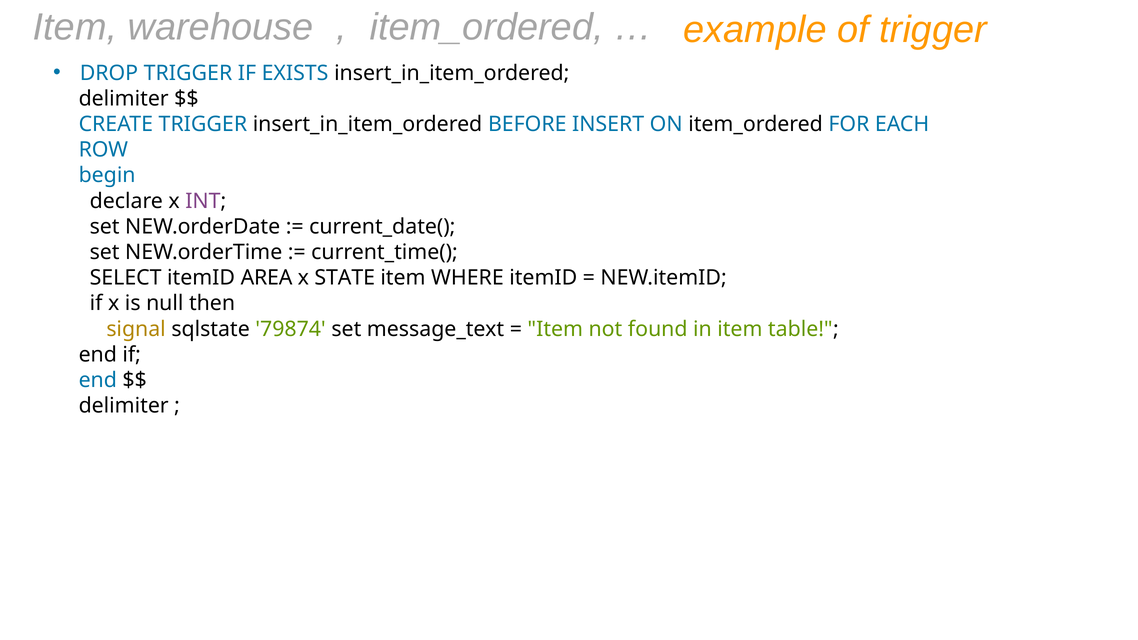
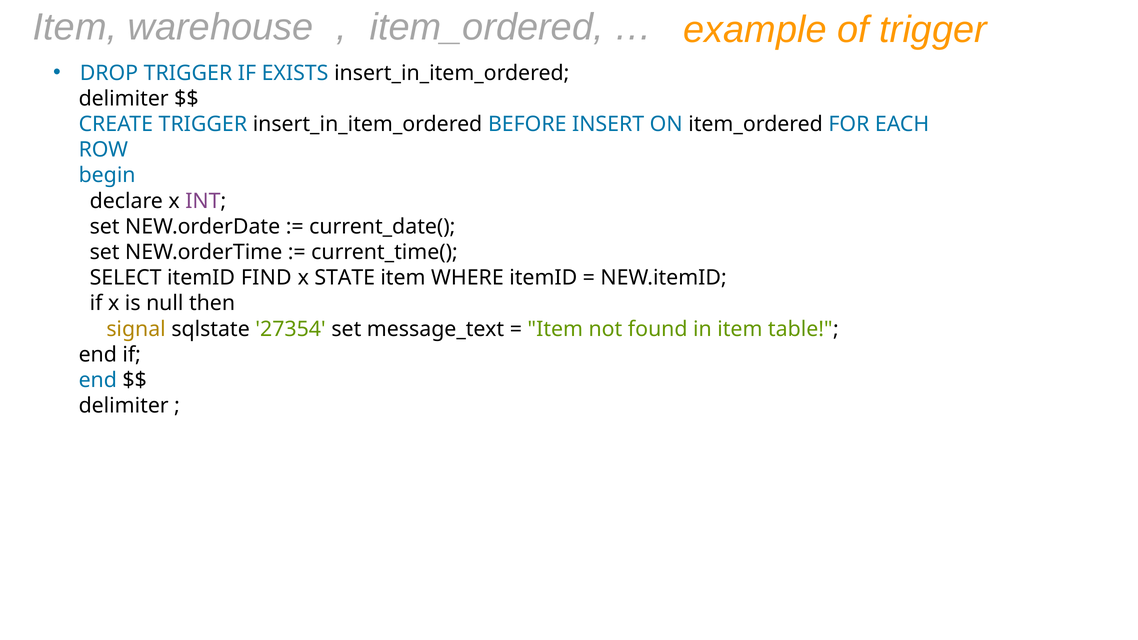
AREA: AREA -> FIND (266, 278)
79874: 79874 -> 27354 (291, 329)
